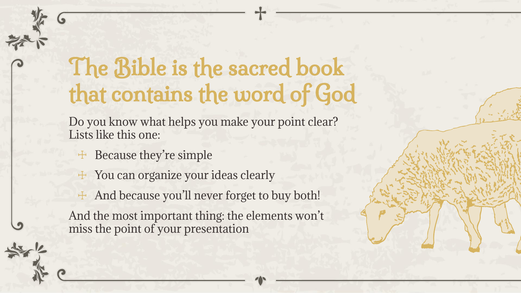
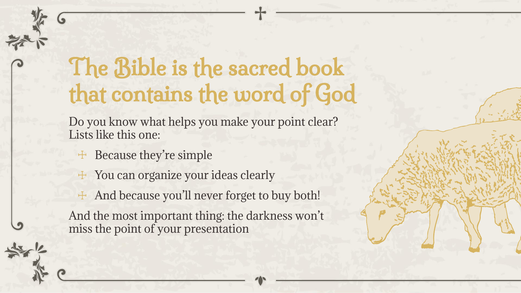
elements: elements -> darkness (269, 216)
